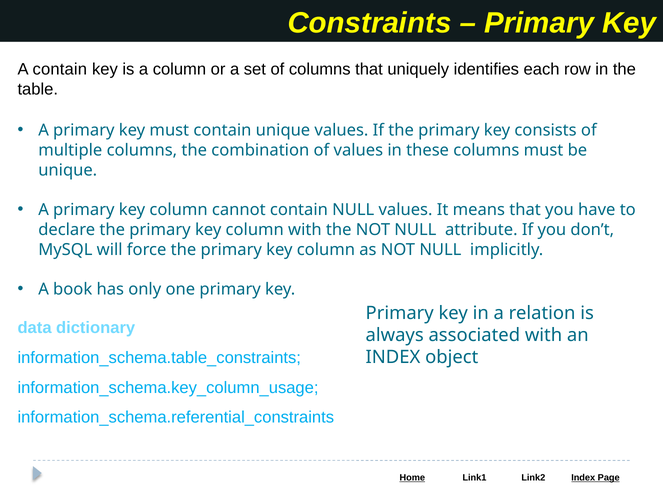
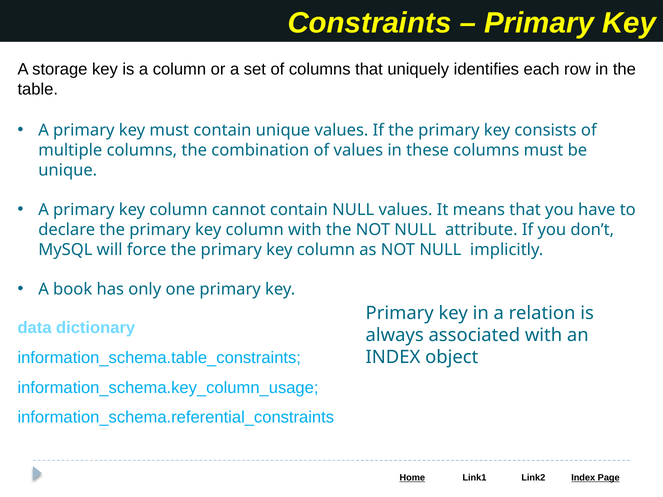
A contain: contain -> storage (60, 69)
